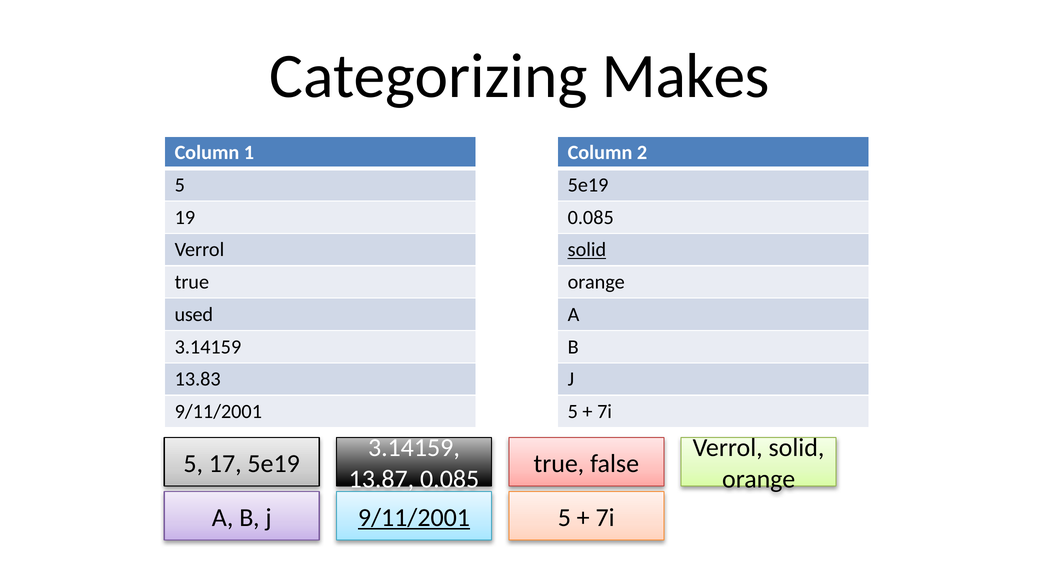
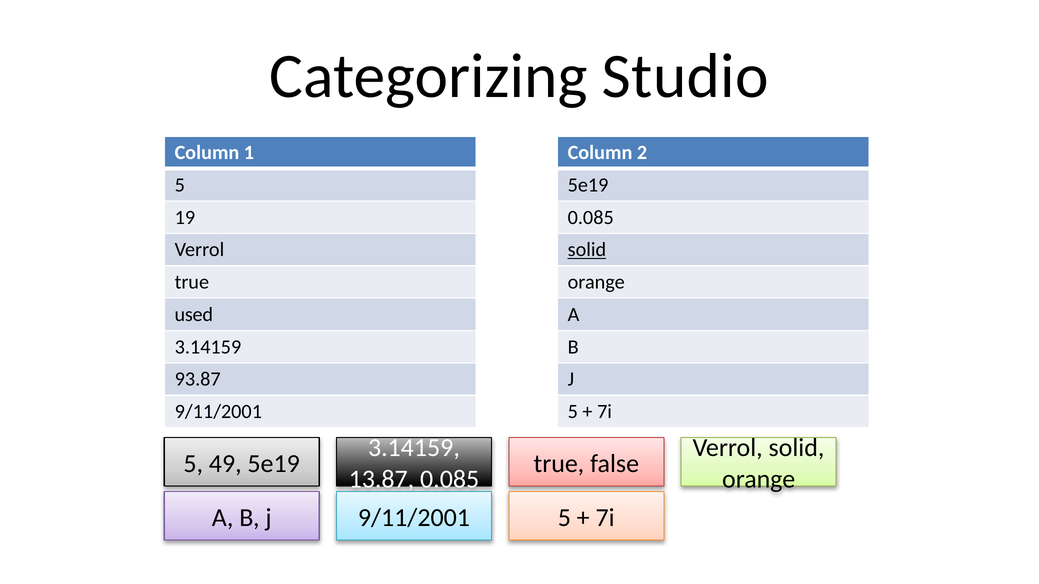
Makes: Makes -> Studio (685, 77)
13.83: 13.83 -> 93.87 (198, 380)
17: 17 -> 49 (225, 464)
9/11/2001 underline: present -> none (414, 518)
